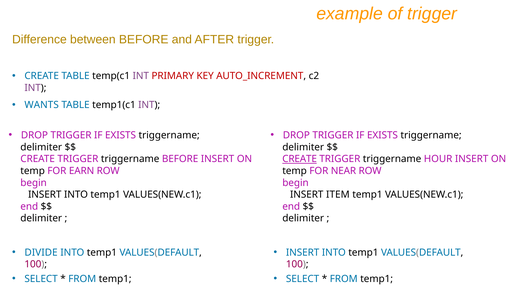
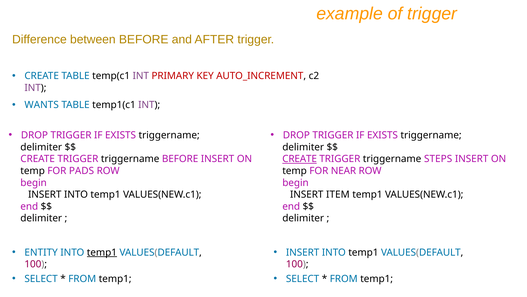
HOUR: HOUR -> STEPS (438, 159)
EARN: EARN -> PADS (82, 171)
DIVIDE: DIVIDE -> ENTITY (41, 252)
temp1 underline: none -> present (102, 252)
